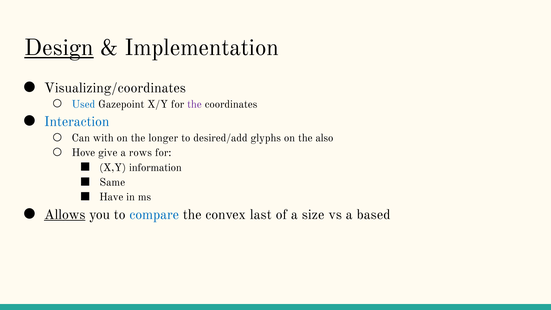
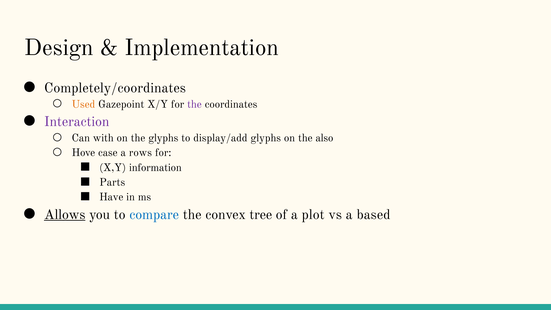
Design underline: present -> none (59, 48)
Visualizing/coordinates: Visualizing/coordinates -> Completely/coordinates (115, 88)
Used colour: blue -> orange (83, 104)
Interaction colour: blue -> purple (77, 122)
the longer: longer -> glyphs (163, 138)
desired/add: desired/add -> display/add (220, 138)
give: give -> case (108, 153)
Same: Same -> Parts (112, 182)
last: last -> tree (261, 214)
size: size -> plot (313, 214)
